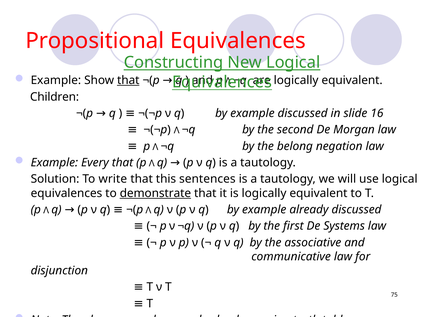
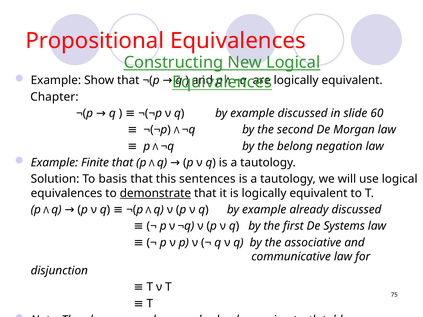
that underline: present -> none (128, 80)
Children: Children -> Chapter (54, 97)
16: 16 -> 60 (377, 113)
Every: Every -> Finite (95, 163)
write: write -> basis (113, 179)
